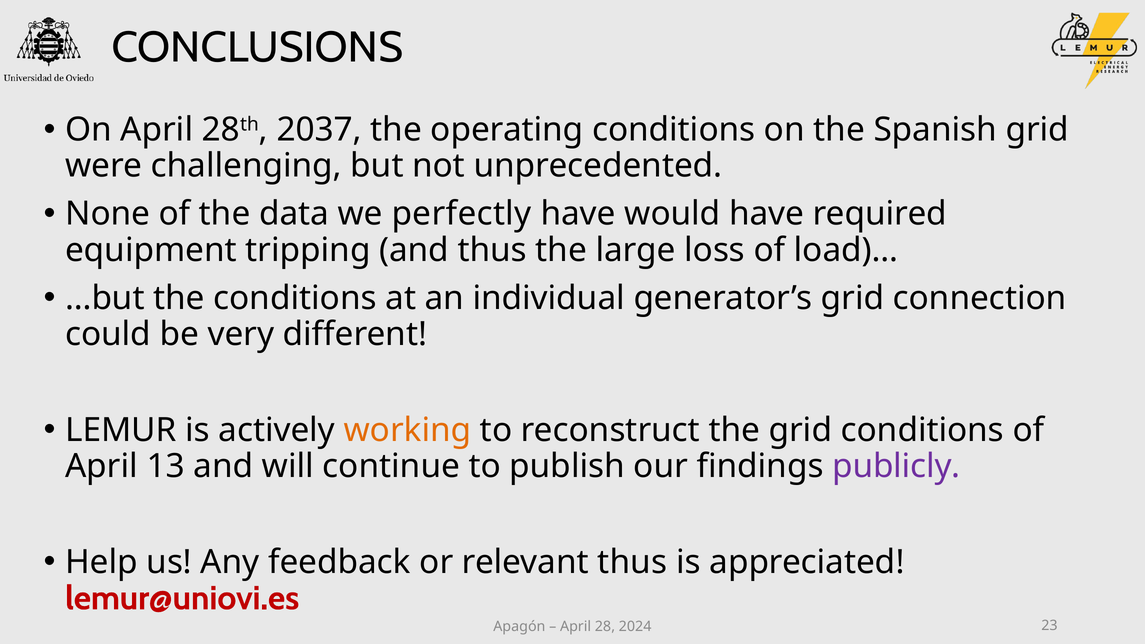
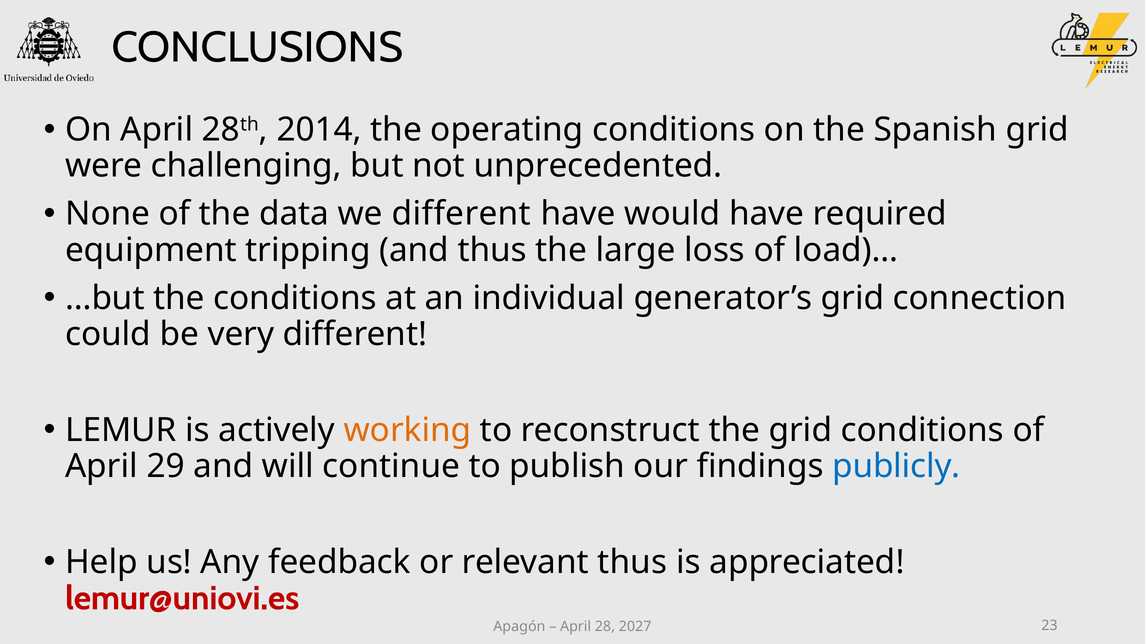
2037: 2037 -> 2014 (319, 130)
we perfectly: perfectly -> different (461, 214)
13: 13 -> 29 (166, 466)
publicly colour: purple -> blue (896, 466)
2024: 2024 -> 2027 (635, 627)
